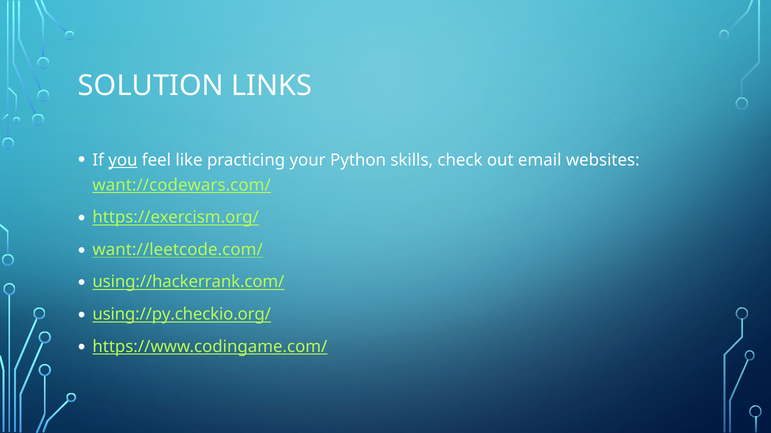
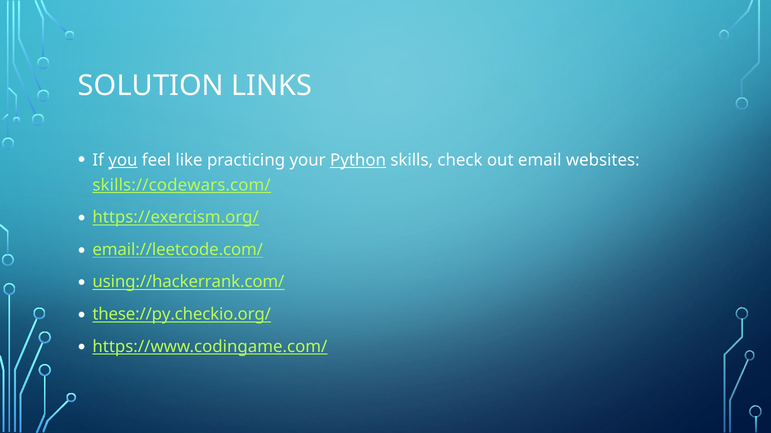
Python underline: none -> present (358, 160)
want://codewars.com/: want://codewars.com/ -> skills://codewars.com/ (182, 185)
want://leetcode.com/: want://leetcode.com/ -> email://leetcode.com/ (178, 250)
using://py.checkio.org/: using://py.checkio.org/ -> these://py.checkio.org/ (182, 315)
